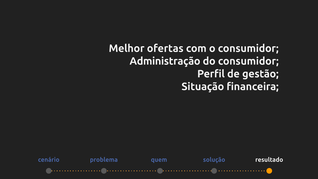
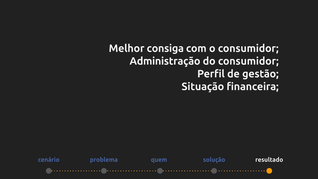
ofertas: ofertas -> consiga (165, 48)
